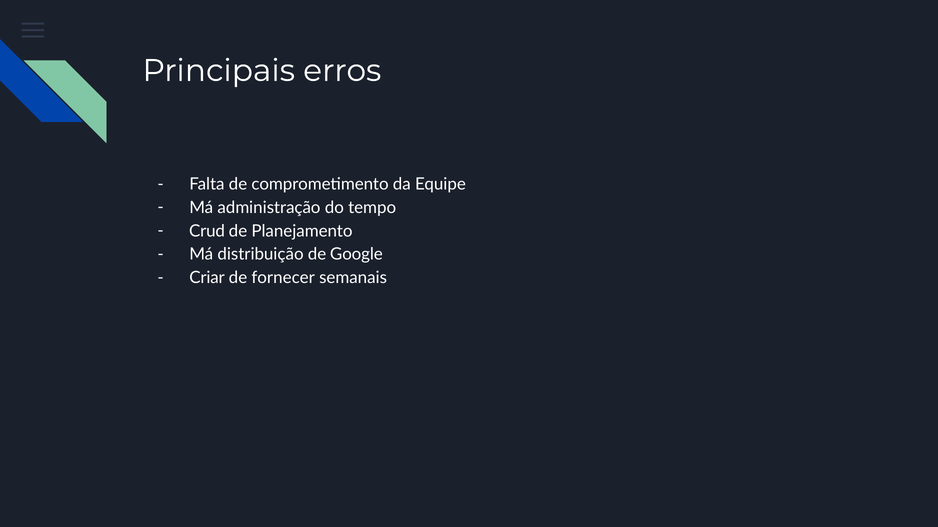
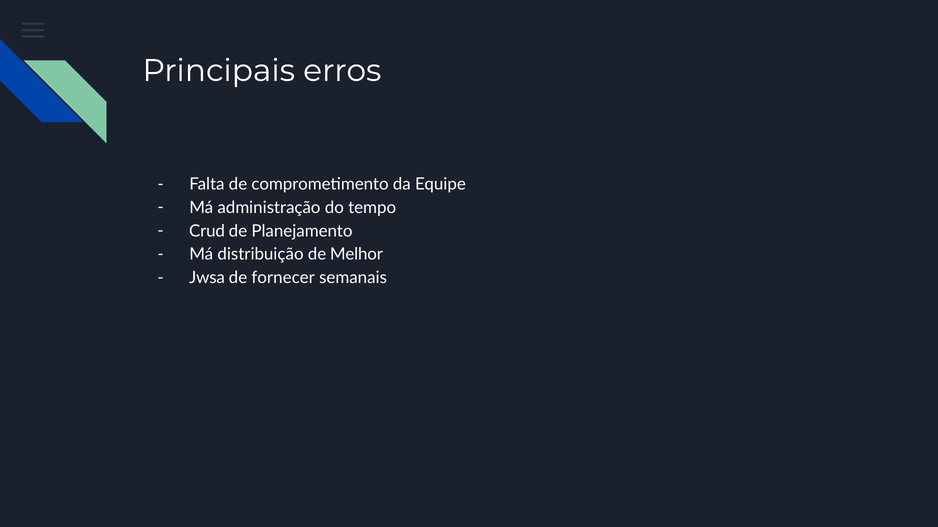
Google: Google -> Melhor (356, 255)
Criar: Criar -> Jwsa (207, 278)
